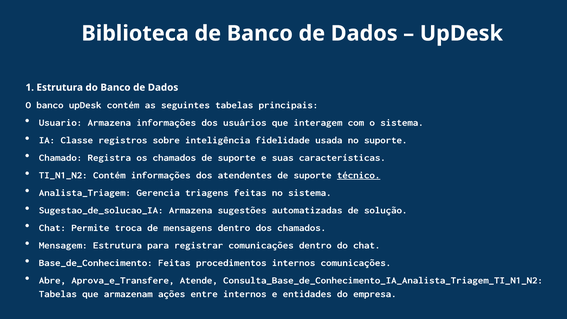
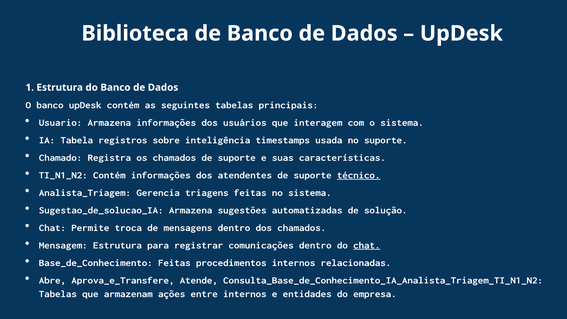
Classe: Classe -> Tabela (77, 140)
fidelidade: fidelidade -> timestamps (283, 140)
chat underline: none -> present (367, 245)
internos comunicações: comunicações -> relacionadas (356, 263)
